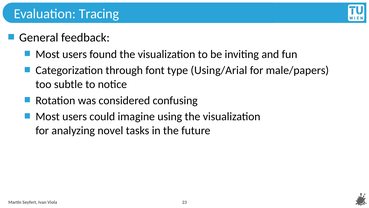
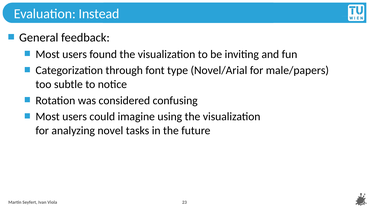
Tracing: Tracing -> Instead (99, 14)
Using/Arial: Using/Arial -> Novel/Arial (219, 70)
